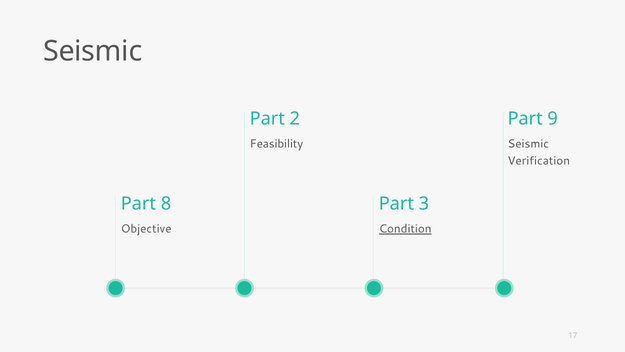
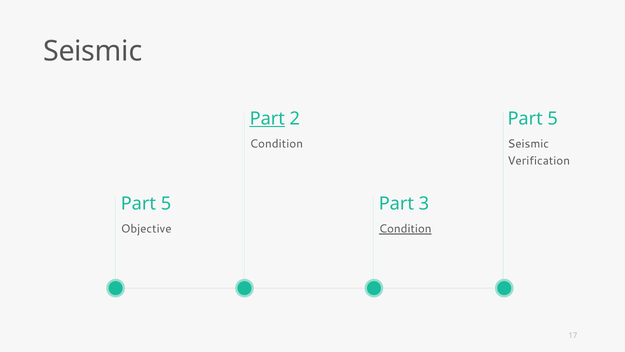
Part underline: none -> present (267, 118)
9: 9 -> 5 (553, 118)
Feasibility: Feasibility -> Condition (276, 144)
8: 8 -> 5 (166, 203)
